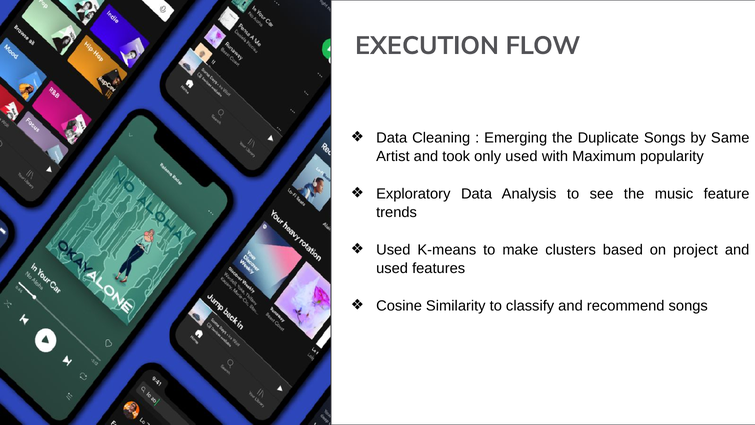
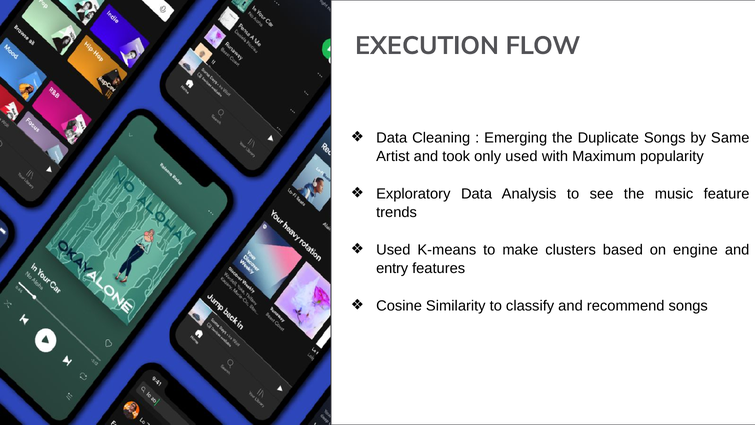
project: project -> engine (695, 250)
used: used -> entry (392, 268)
